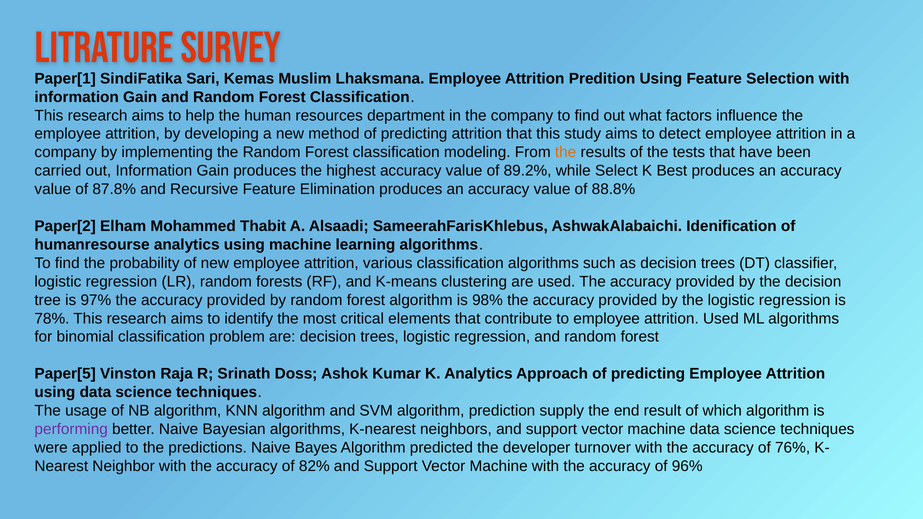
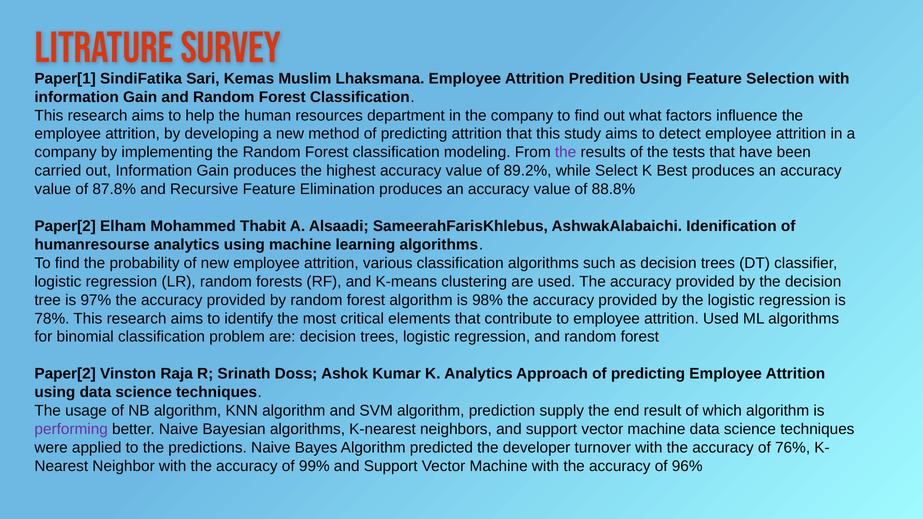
the colour: orange -> purple (566, 152)
Paper[5: Paper[5 -> Paper[2 (65, 374)
82%: 82% -> 99% (314, 466)
